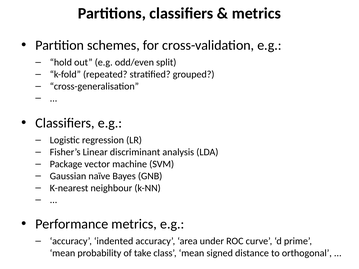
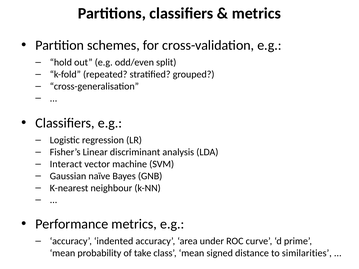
Package: Package -> Interact (66, 164)
orthogonal: orthogonal -> similarities (307, 253)
